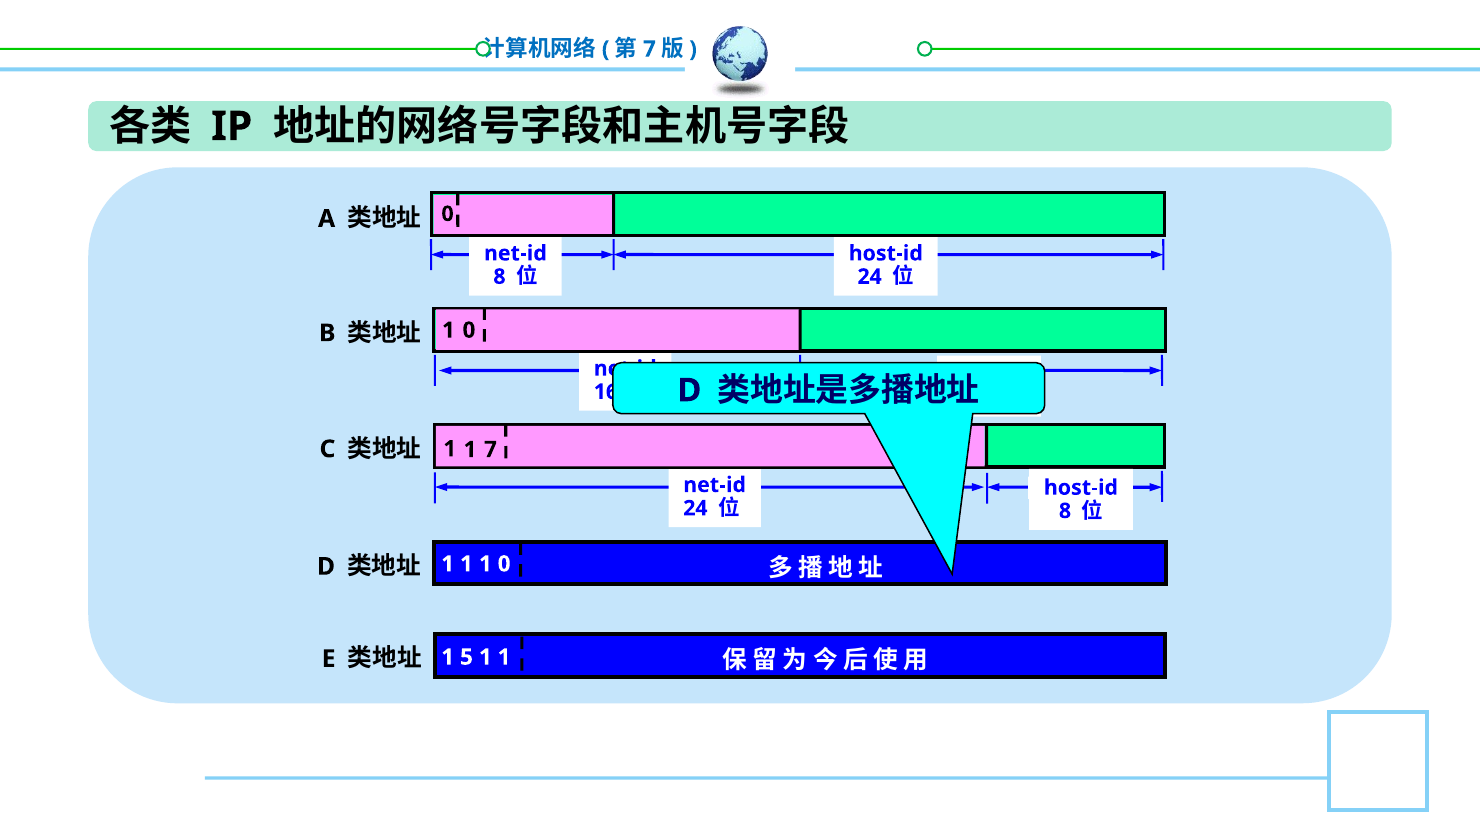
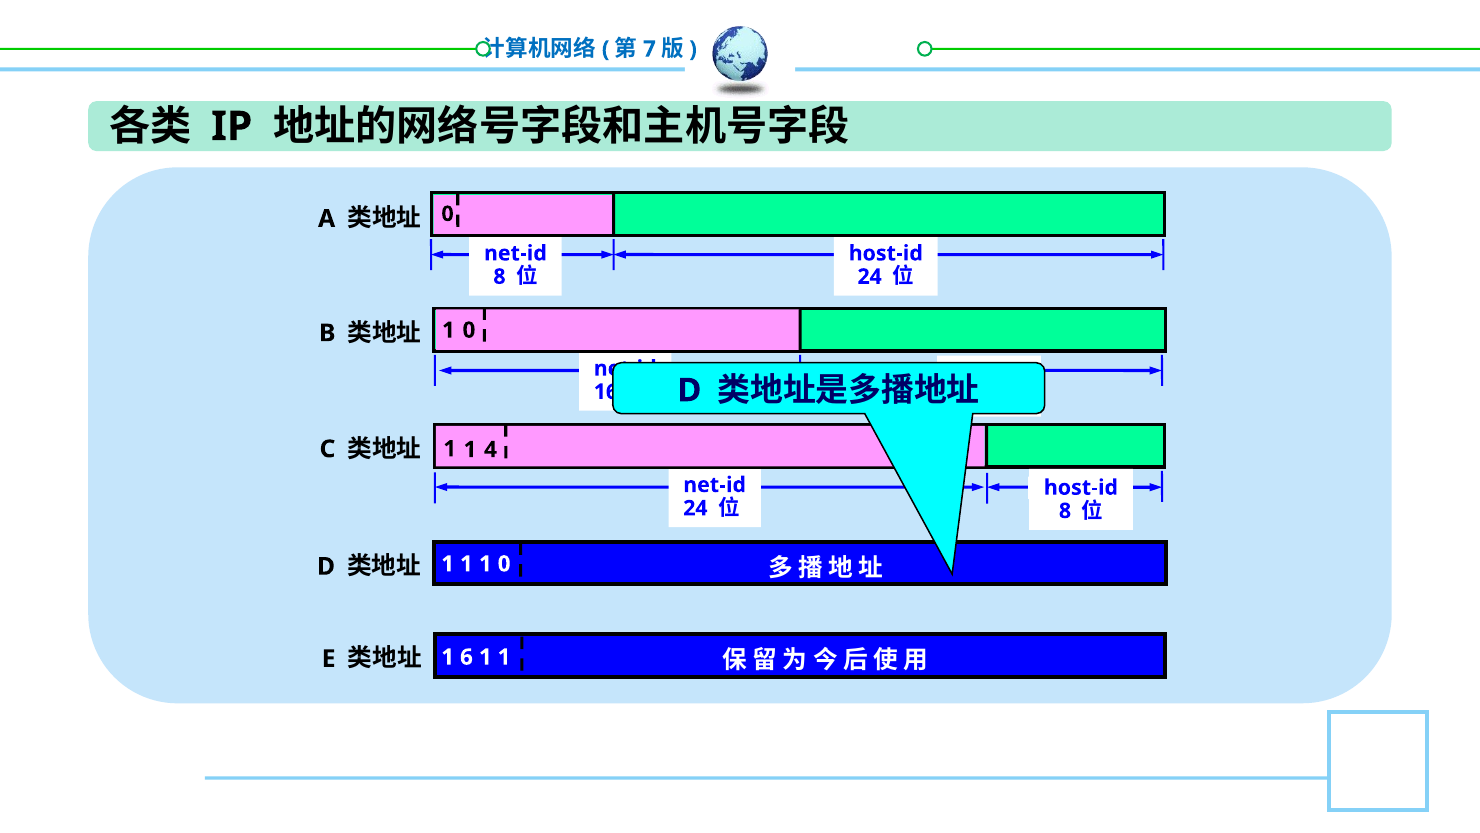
7: 7 -> 4 (490, 449)
5: 5 -> 6 (466, 657)
